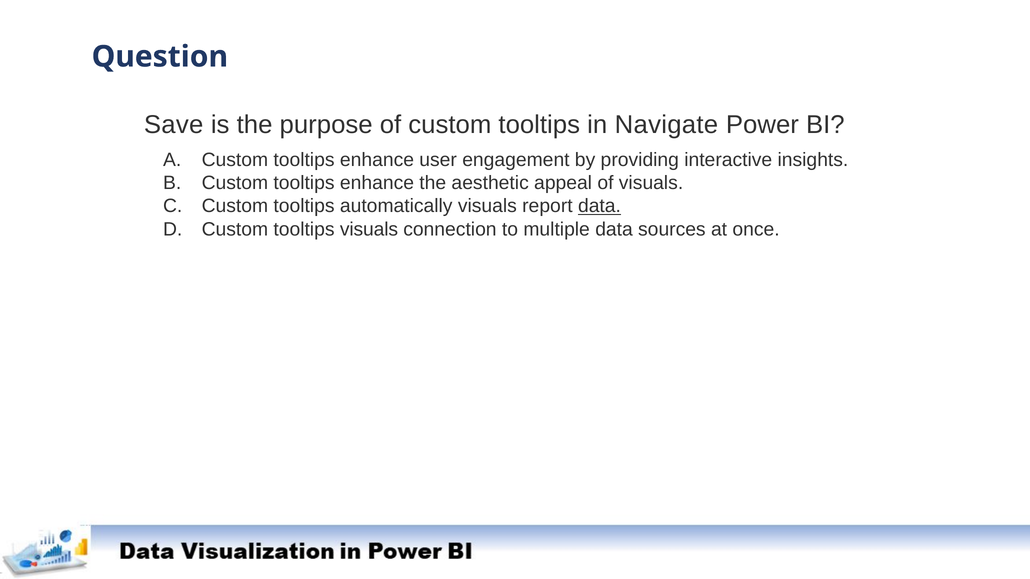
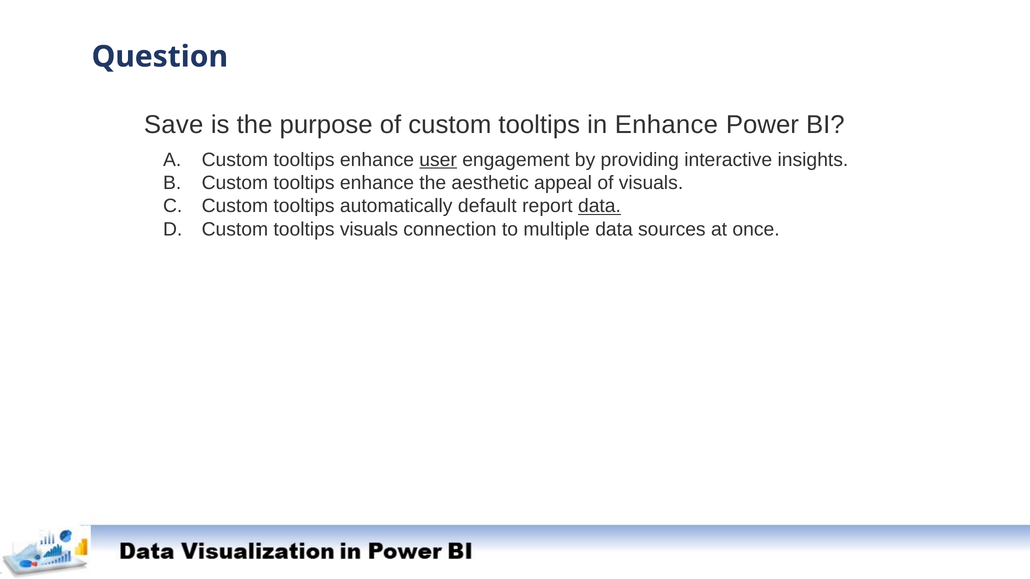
in Navigate: Navigate -> Enhance (666, 125)
user underline: none -> present (438, 160)
automatically visuals: visuals -> default (487, 206)
